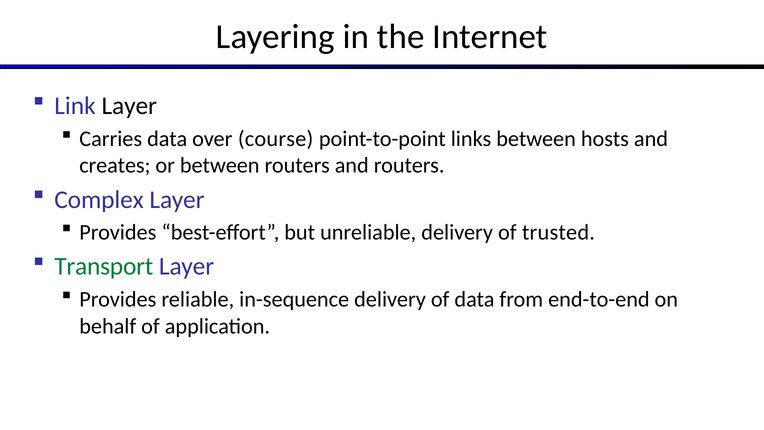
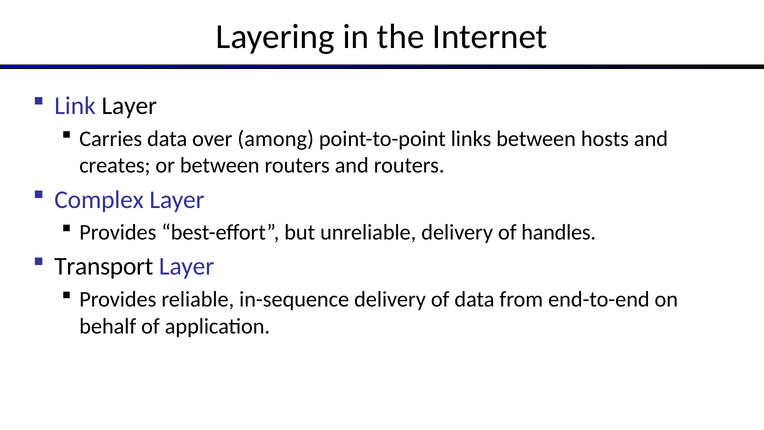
course: course -> among (276, 139)
trusted: trusted -> handles (559, 232)
Transport colour: green -> black (104, 266)
